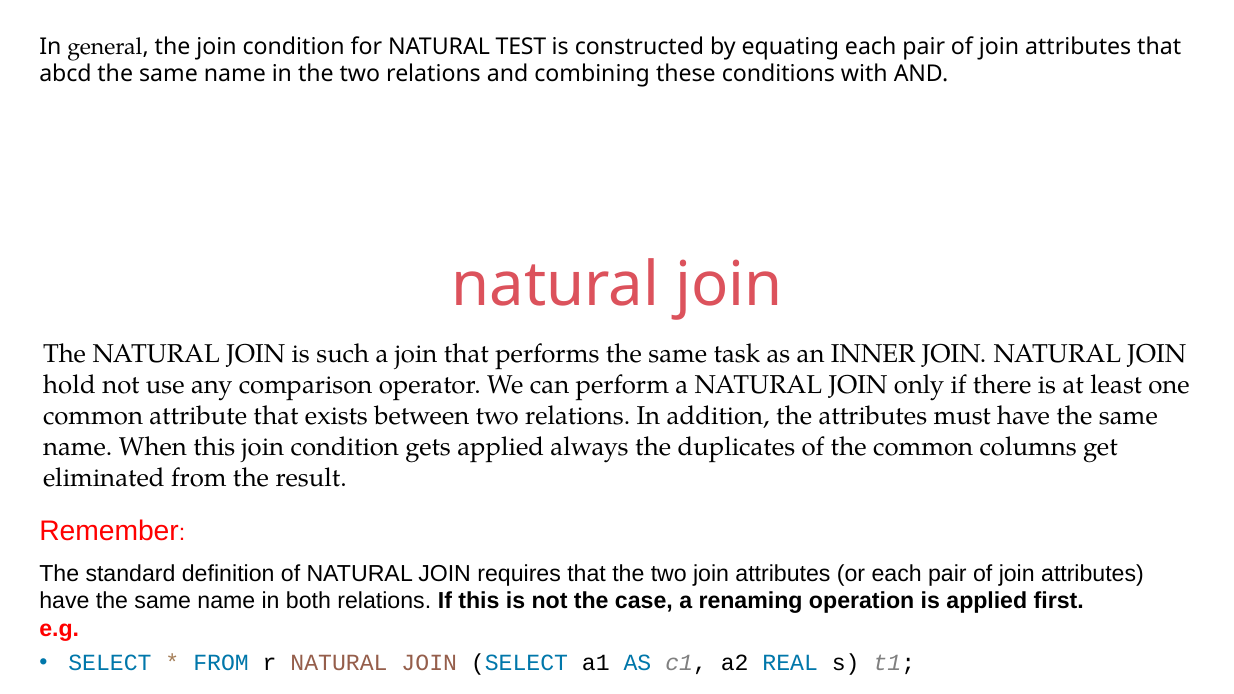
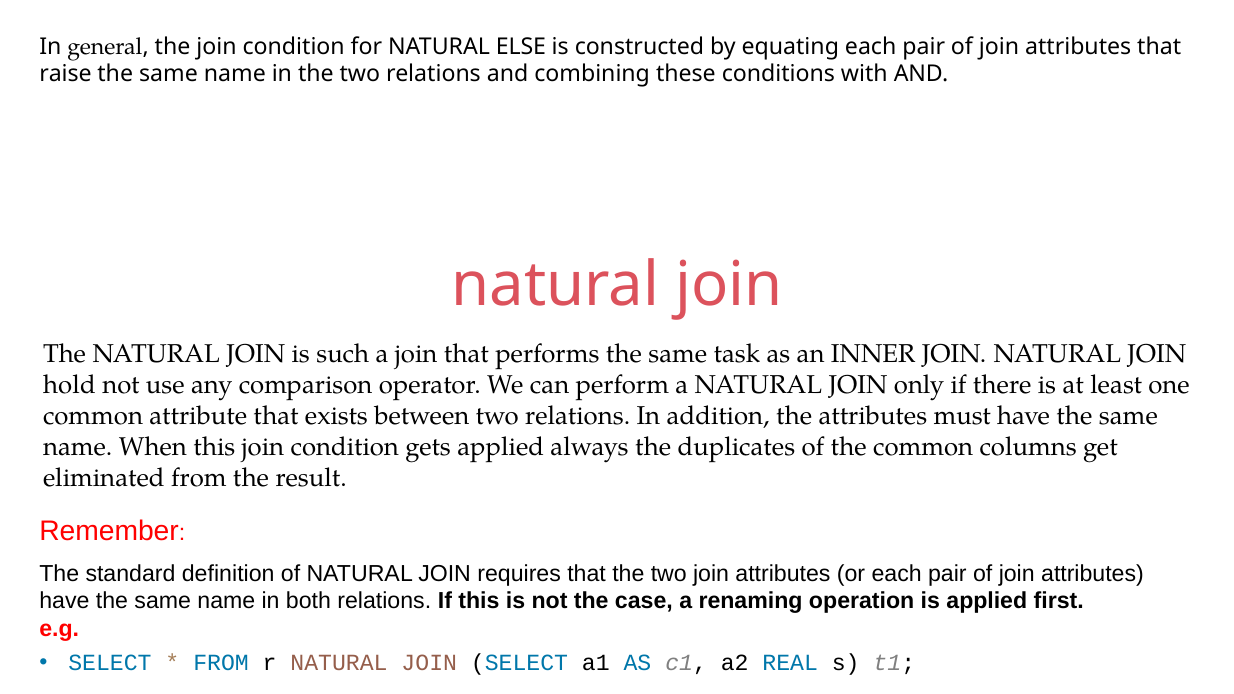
TEST: TEST -> ELSE (521, 46)
abcd: abcd -> raise (65, 74)
